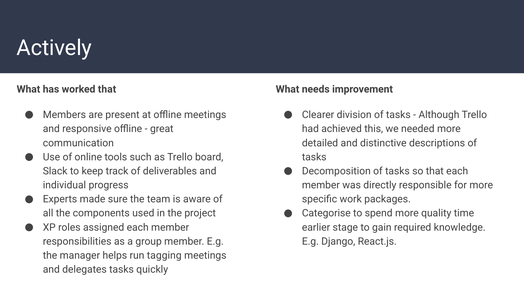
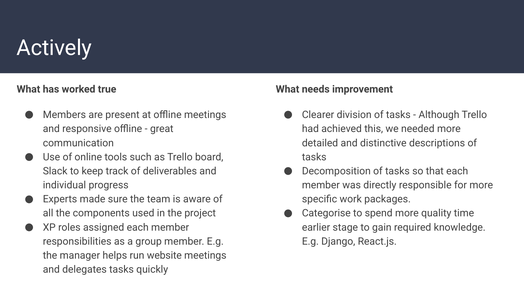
worked that: that -> true (107, 89)
tagging: tagging -> website (164, 255)
